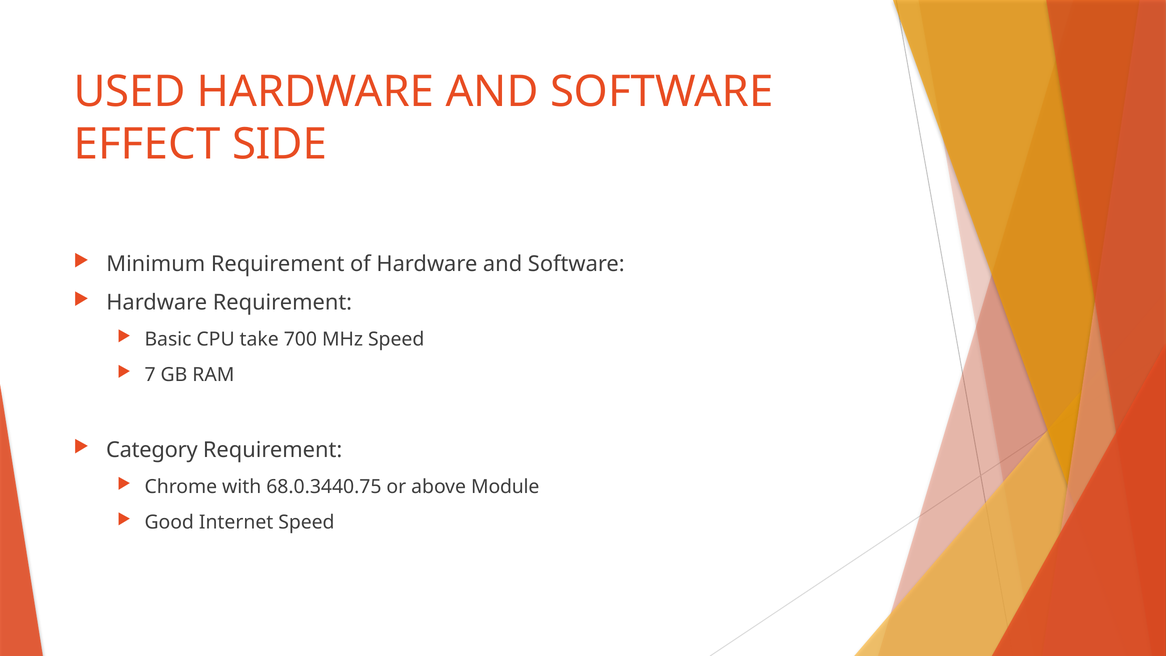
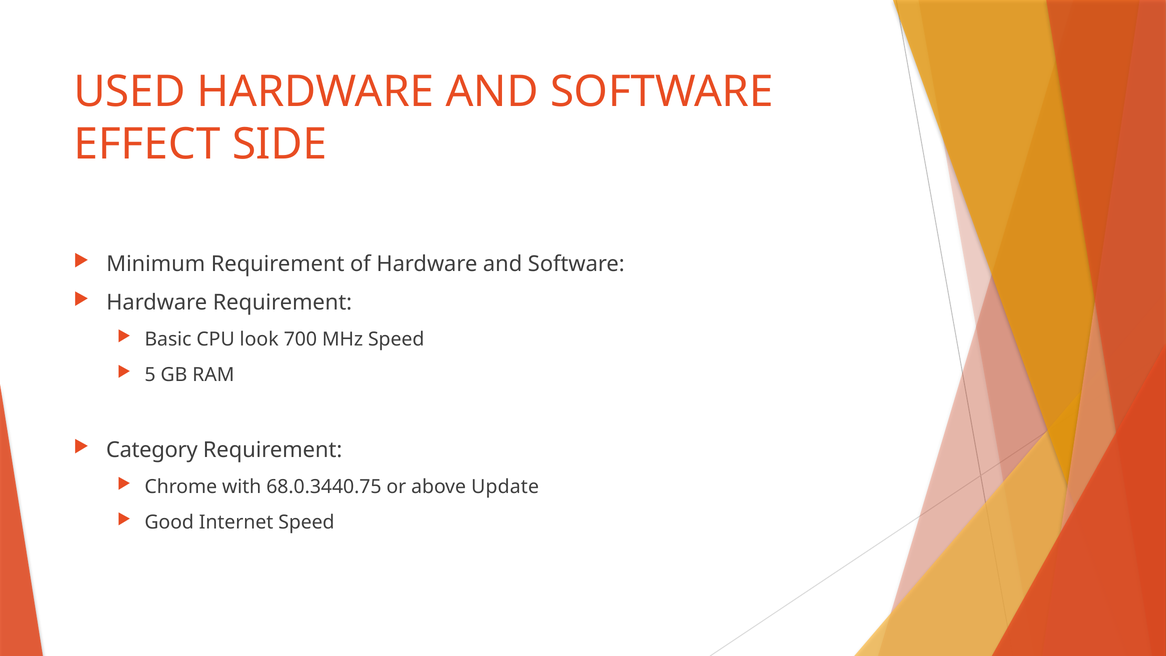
take: take -> look (259, 339)
7: 7 -> 5 (150, 375)
Module: Module -> Update (505, 487)
